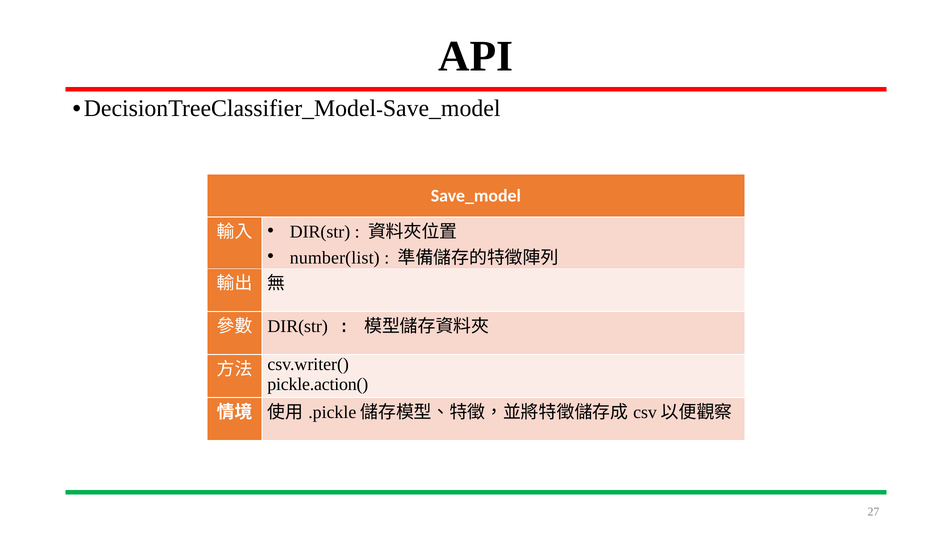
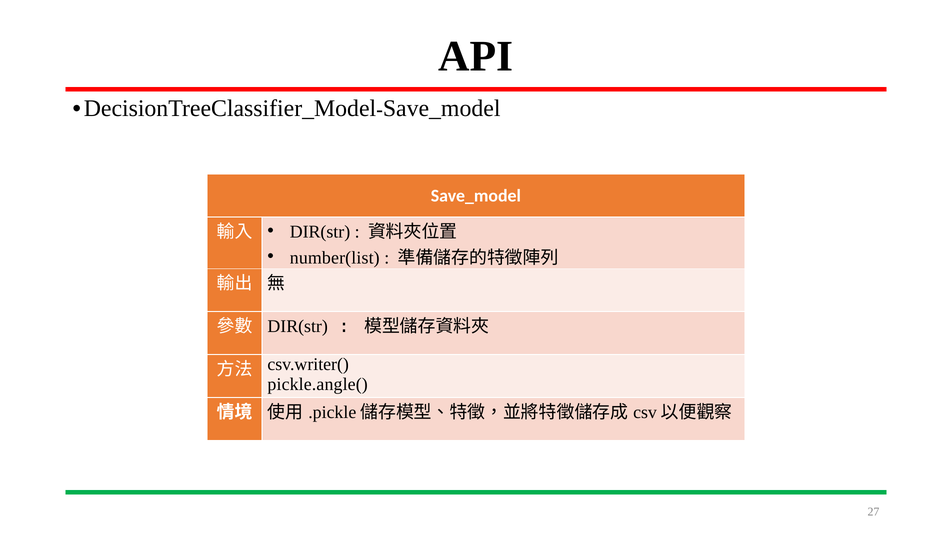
pickle.action(: pickle.action( -> pickle.angle( (318, 384)
